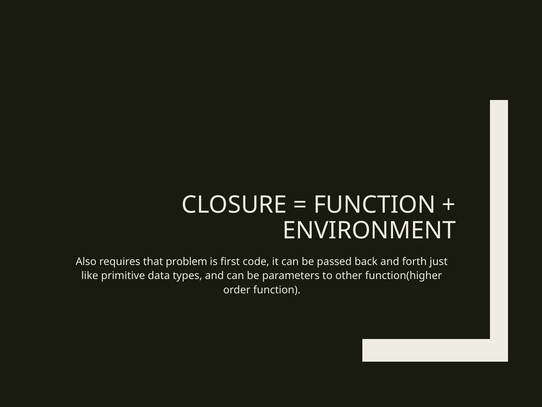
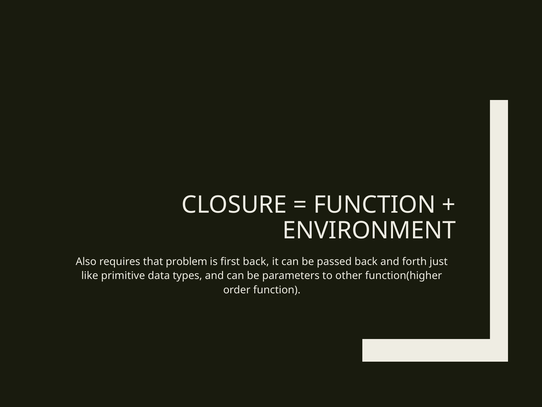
first code: code -> back (256, 261)
